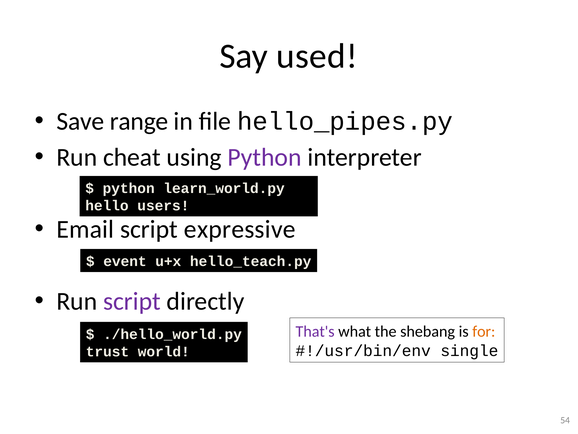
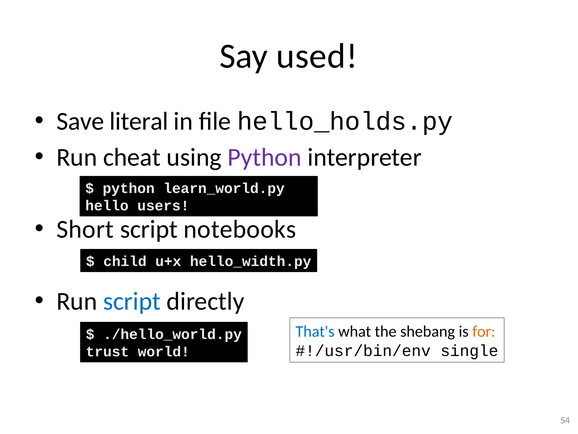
range: range -> literal (139, 121)
hello_pipes.py: hello_pipes.py -> hello_holds.py (345, 121)
Email: Email -> Short (85, 229)
expressive: expressive -> notebooks (240, 229)
event: event -> child (125, 261)
hello_teach.py: hello_teach.py -> hello_width.py (251, 261)
script colour: purple -> blue (132, 301)
That's colour: purple -> blue (315, 331)
